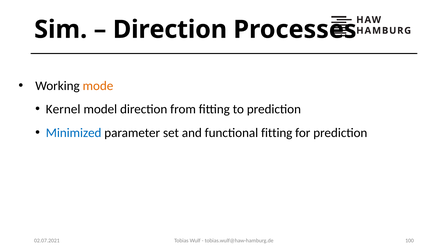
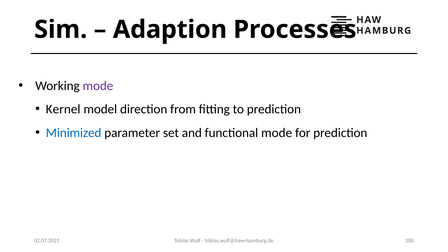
Direction: Direction -> Adaption (170, 30)
mode colour: orange -> purple (98, 86)
functional fitting: fitting -> mode (277, 133)
